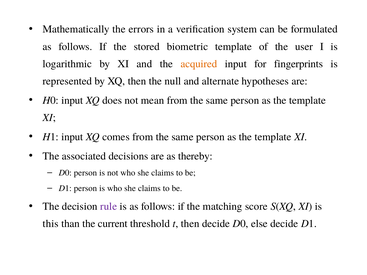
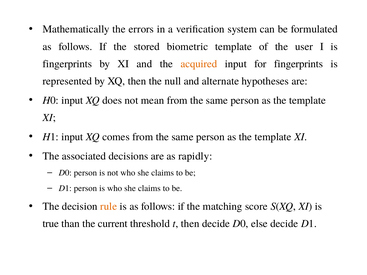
logarithmic: logarithmic -> fingerprints (67, 64)
thereby: thereby -> rapidly (195, 156)
rule colour: purple -> orange (109, 207)
this: this -> true (51, 224)
